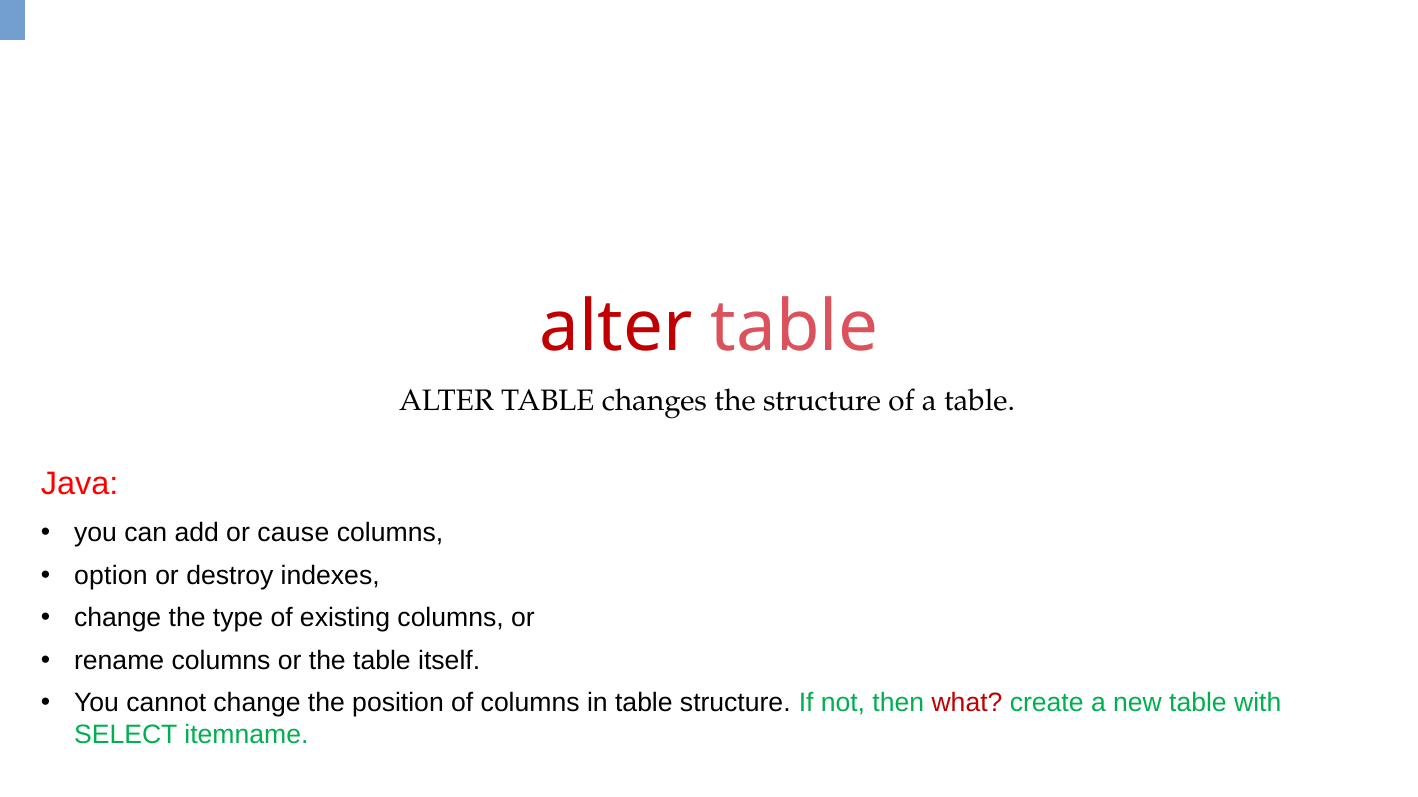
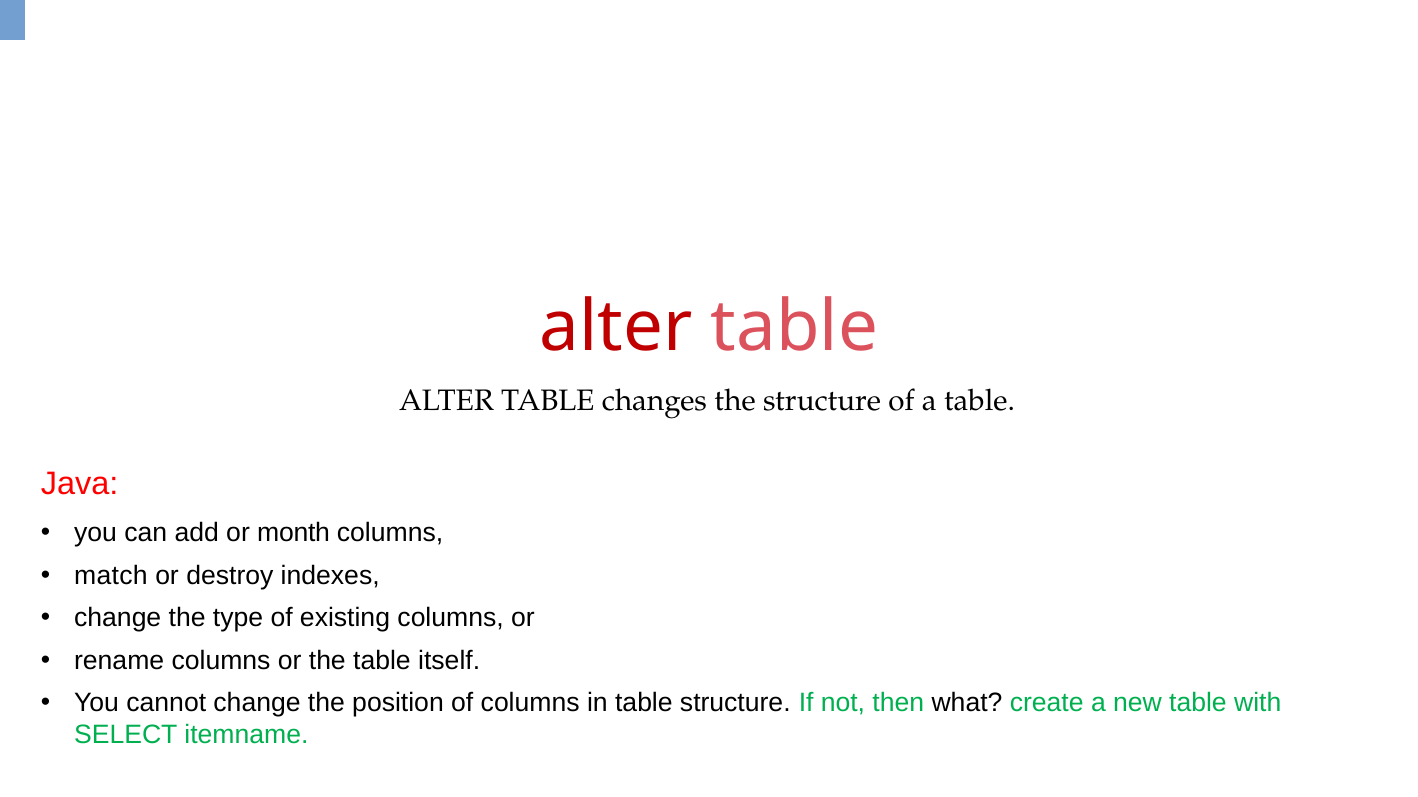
cause: cause -> month (294, 534)
option: option -> match (111, 576)
what colour: red -> black (967, 704)
